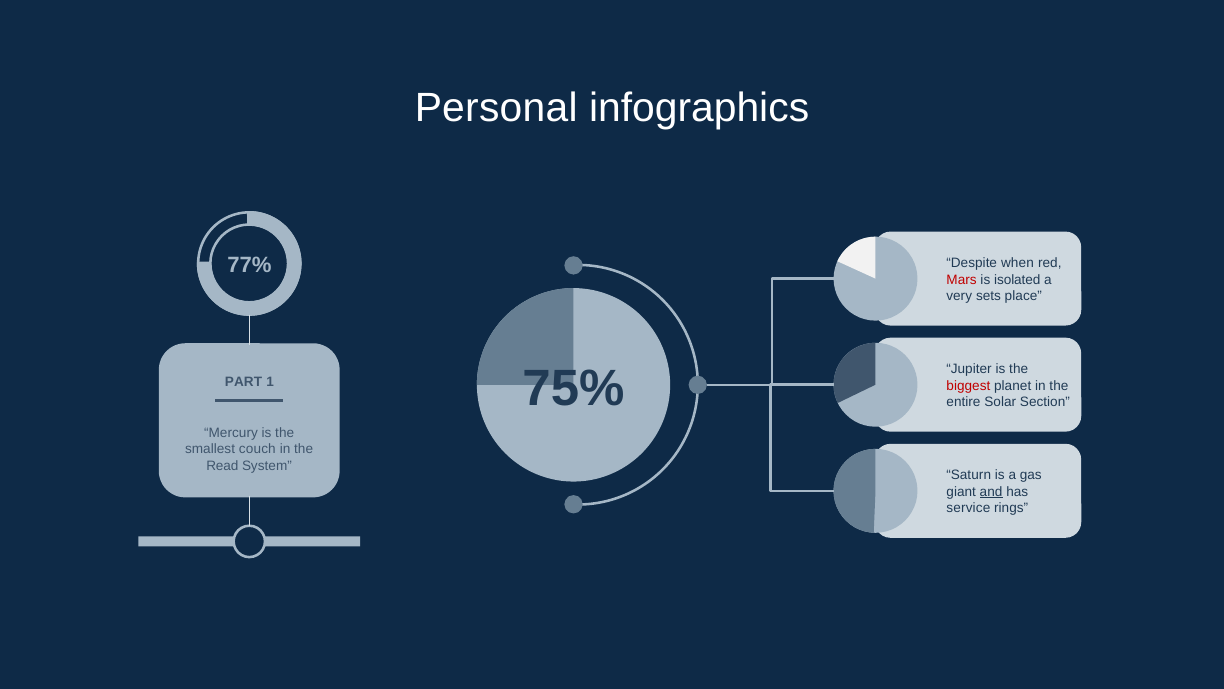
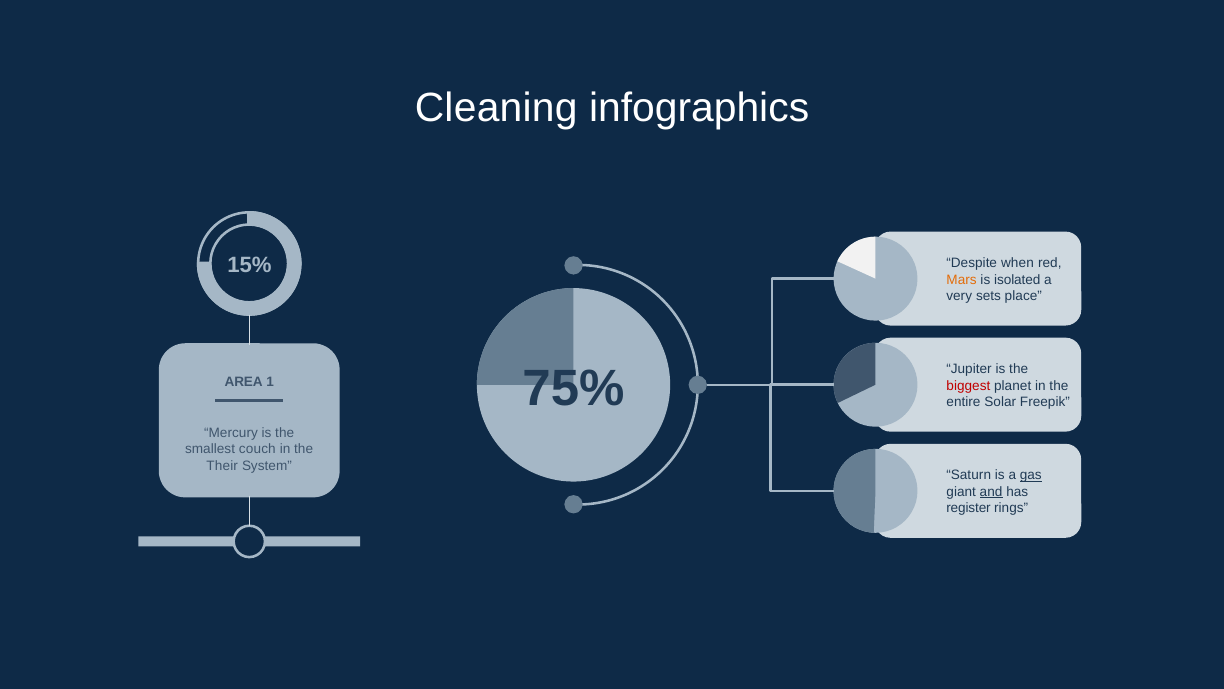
Personal: Personal -> Cleaning (496, 108)
77%: 77% -> 15% (249, 265)
Mars colour: red -> orange (962, 279)
PART: PART -> AREA (244, 382)
Section: Section -> Freepik (1045, 402)
Read: Read -> Their (222, 465)
gas underline: none -> present (1031, 475)
service: service -> register (969, 508)
